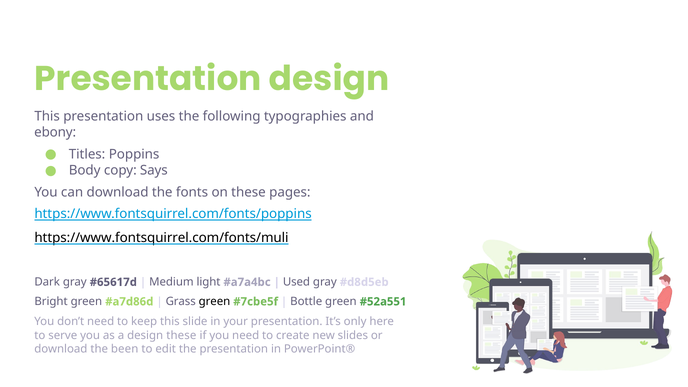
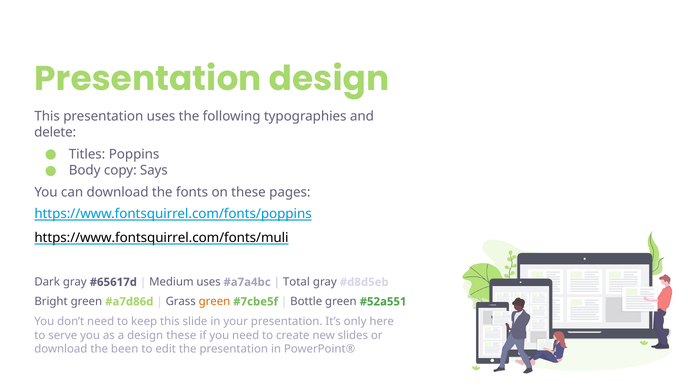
ebony: ebony -> delete (55, 132)
Medium light: light -> uses (209, 282)
Used: Used -> Total (296, 282)
green colour: black -> orange (214, 302)
